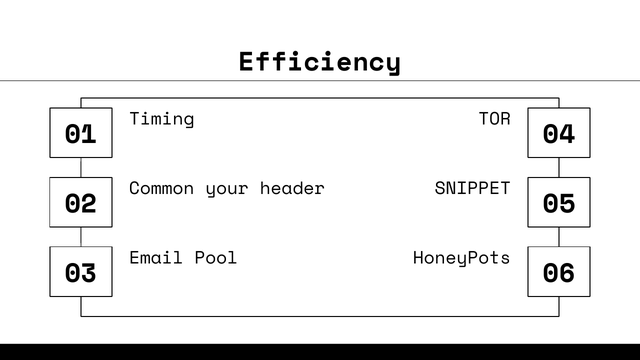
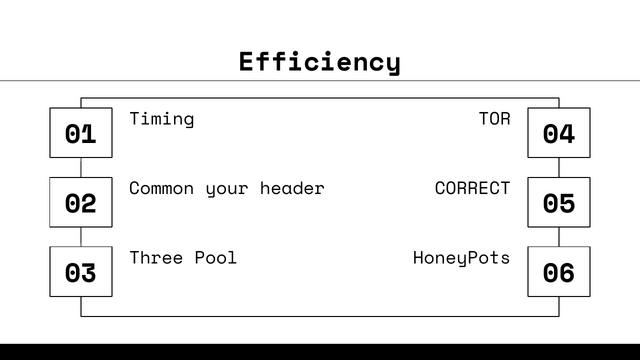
SNIPPET: SNIPPET -> CORRECT (473, 188)
Email: Email -> Three (156, 258)
